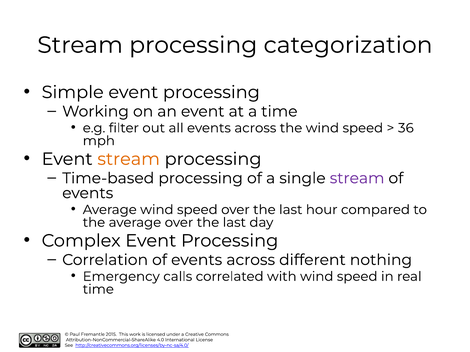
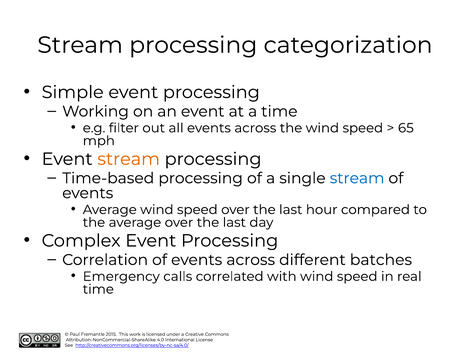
36: 36 -> 65 (406, 128)
stream colour: purple -> blue (357, 178)
nothing: nothing -> batches (381, 260)
